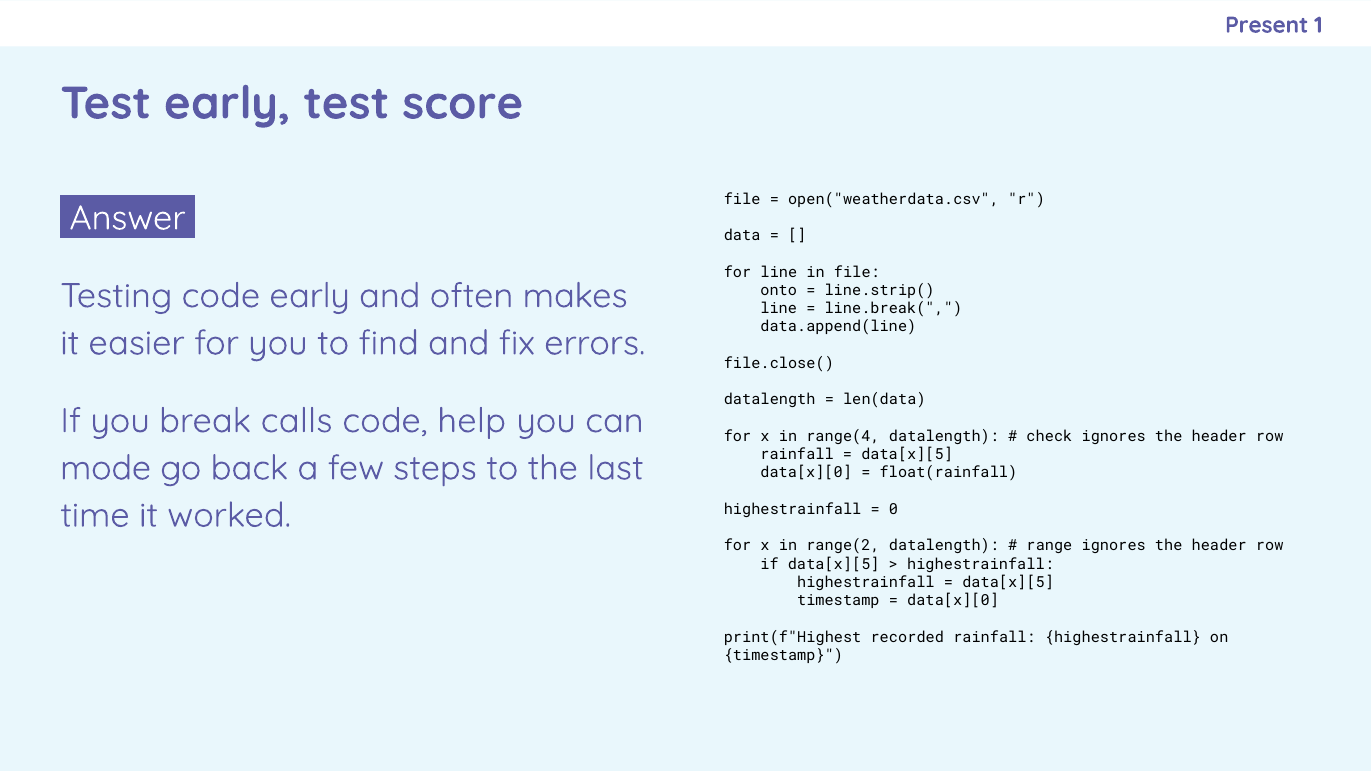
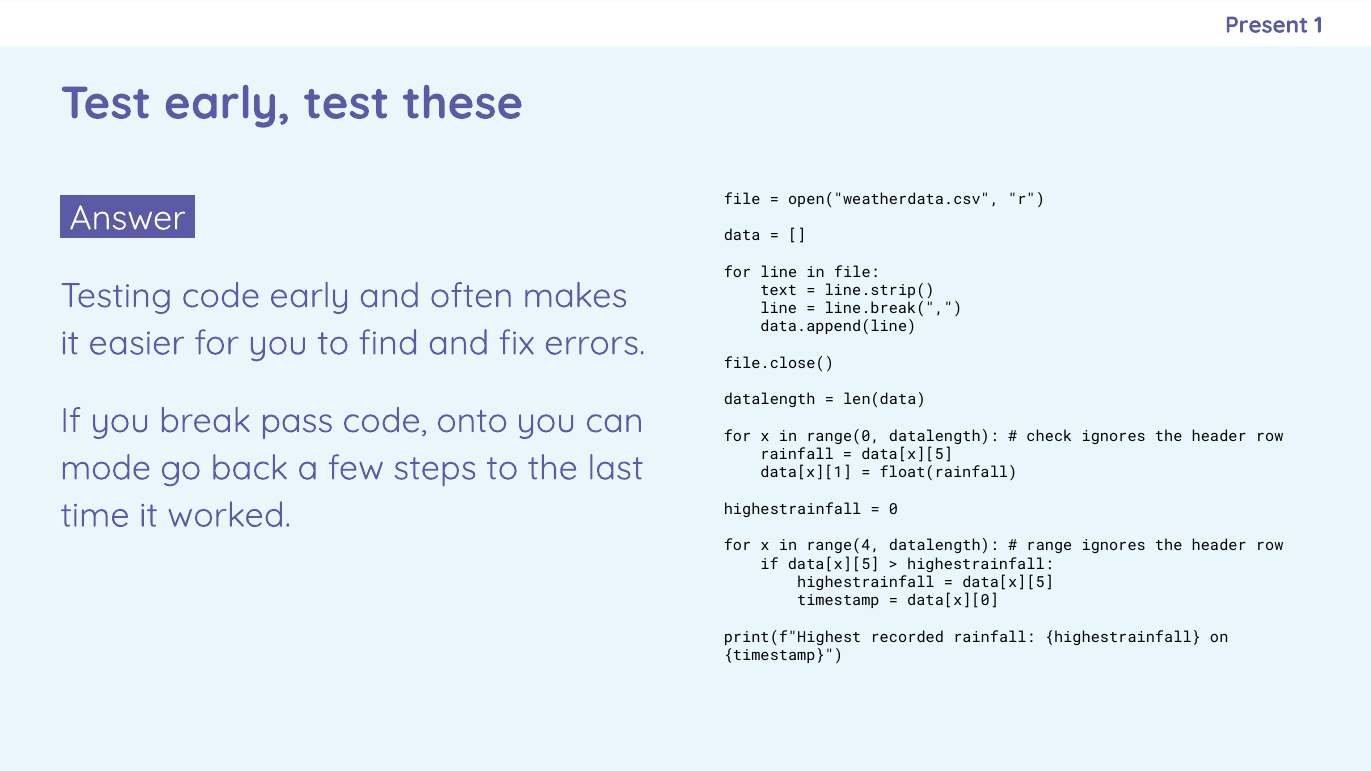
score: score -> these (463, 103)
onto: onto -> text (779, 291)
calls: calls -> pass (297, 421)
help: help -> onto (472, 421)
range(4: range(4 -> range(0 (843, 437)
data[x][0: data[x][0 -> data[x][1 (806, 473)
range(2: range(2 -> range(4 (843, 546)
